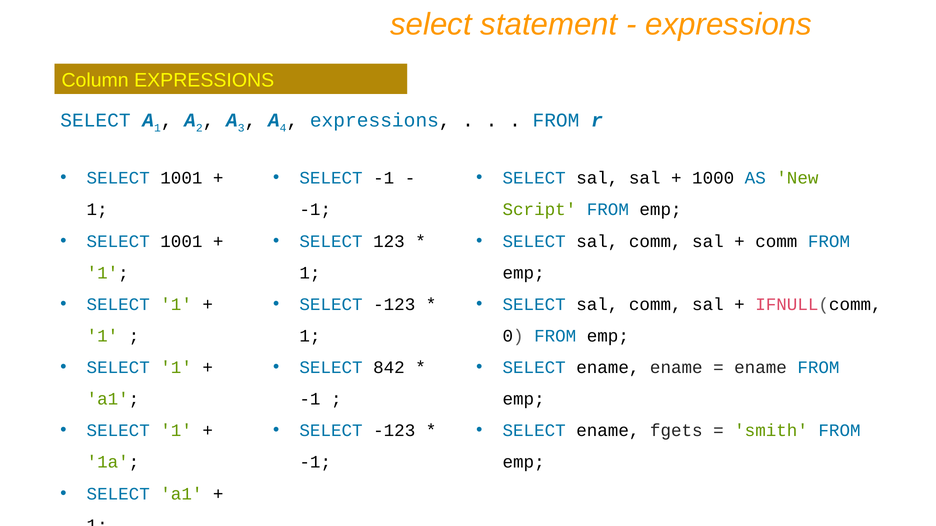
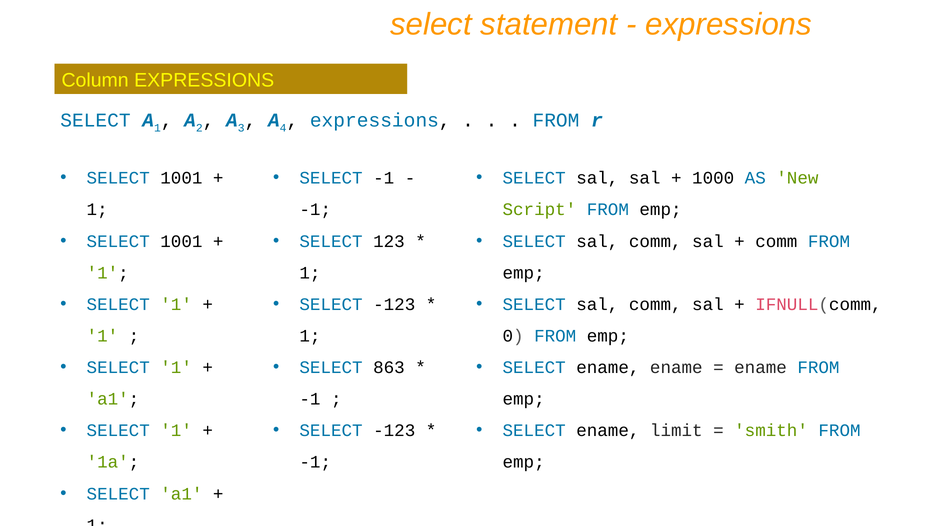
842: 842 -> 863 (389, 368)
fgets: fgets -> limit (676, 431)
